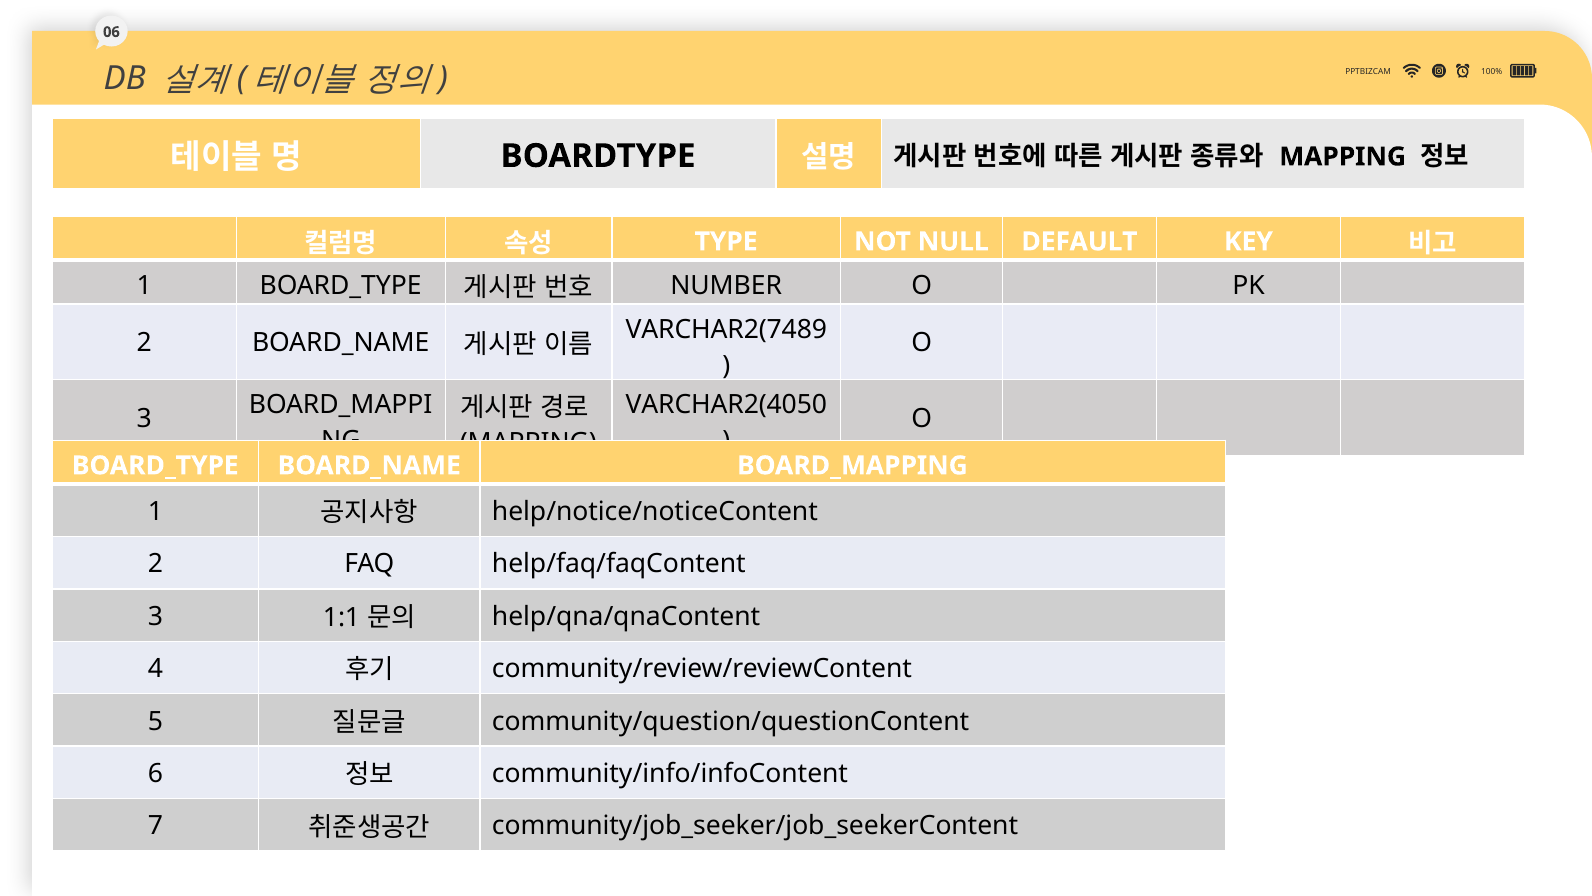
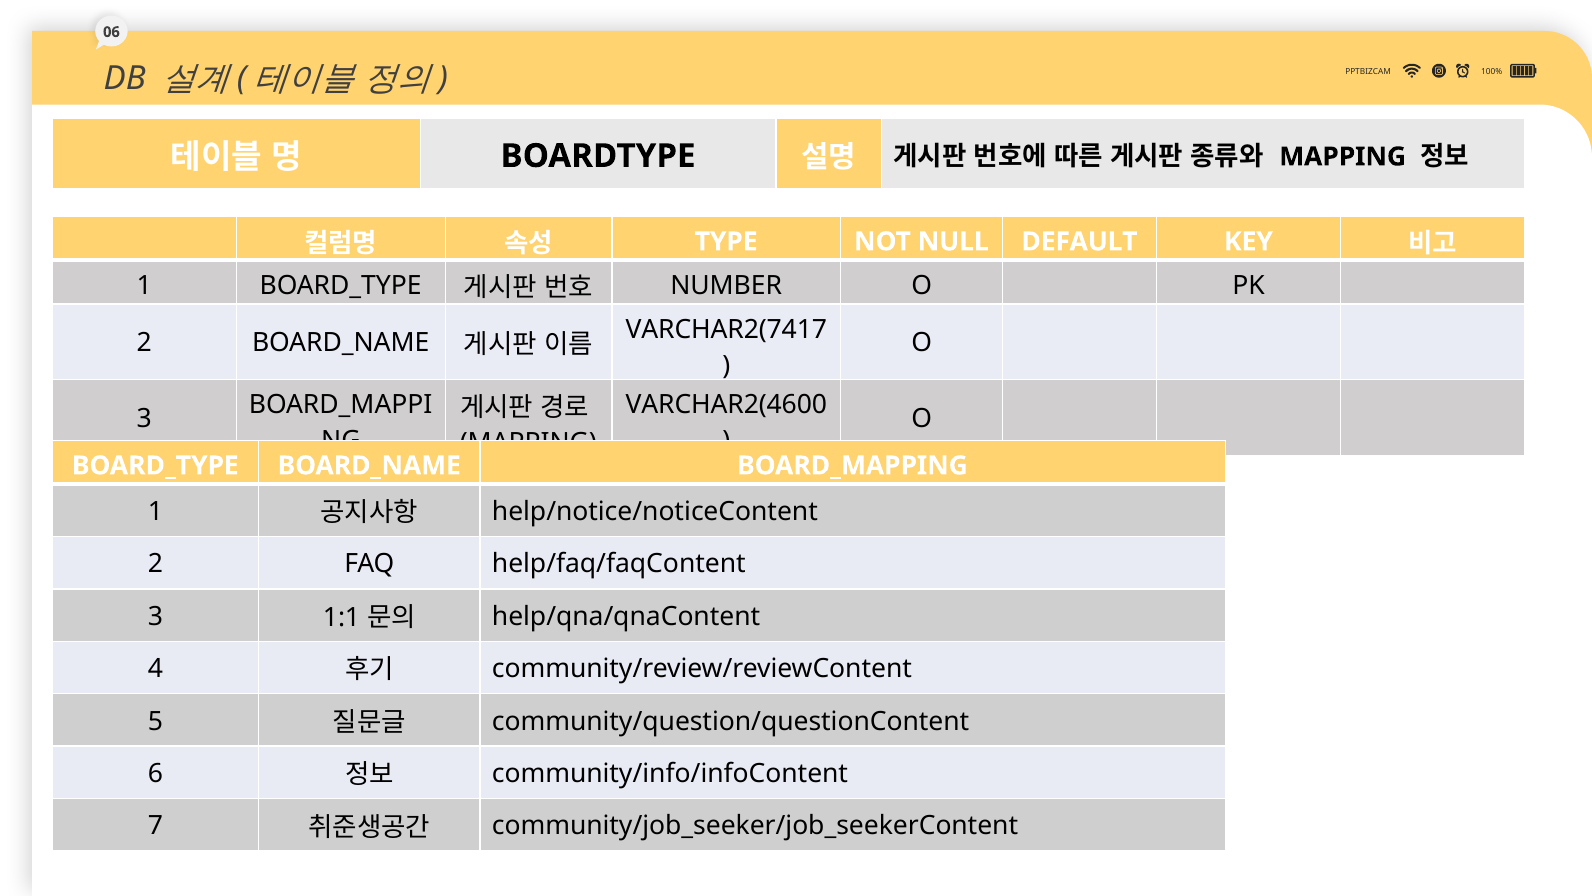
VARCHAR2(7489: VARCHAR2(7489 -> VARCHAR2(7417 (726, 329)
VARCHAR2(4050: VARCHAR2(4050 -> VARCHAR2(4600 (726, 405)
